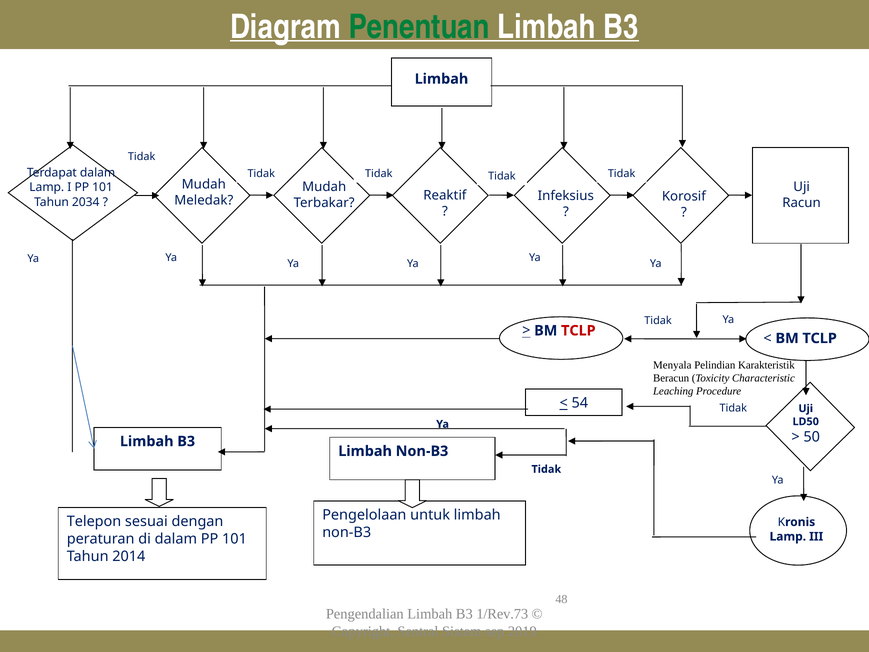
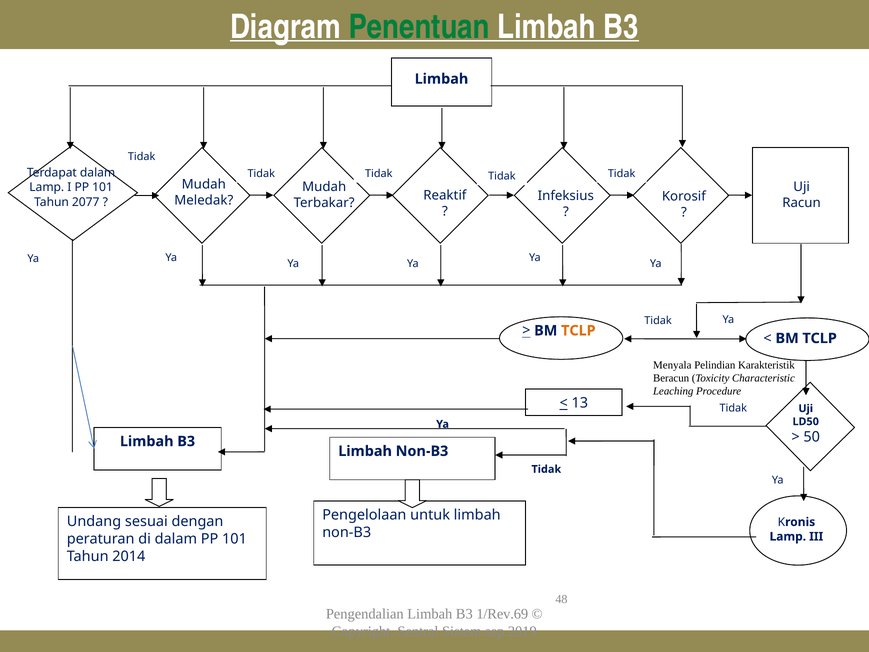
2034: 2034 -> 2077 (86, 202)
TCLP colour: red -> orange (578, 330)
54: 54 -> 13 (580, 403)
Telepon: Telepon -> Undang (94, 521)
1/Rev.73: 1/Rev.73 -> 1/Rev.69 (502, 614)
